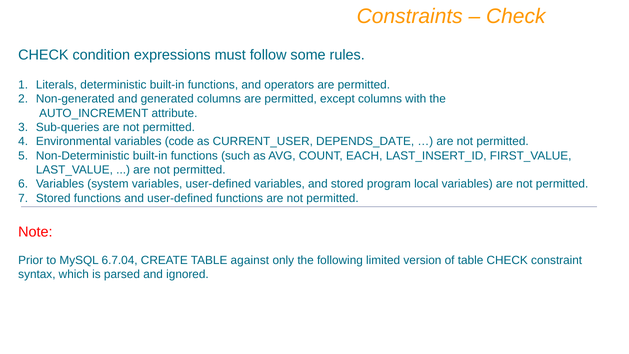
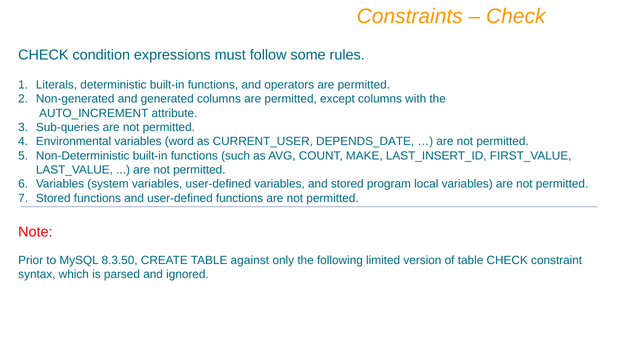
code: code -> word (179, 141)
EACH: EACH -> MAKE (364, 156)
6.7.04: 6.7.04 -> 8.3.50 (120, 260)
